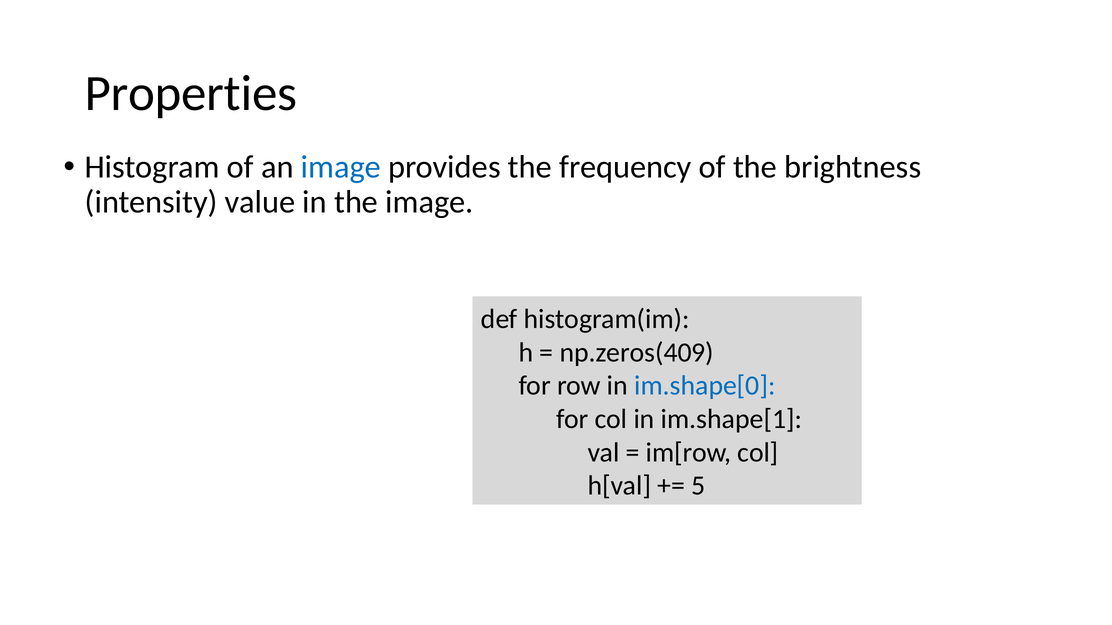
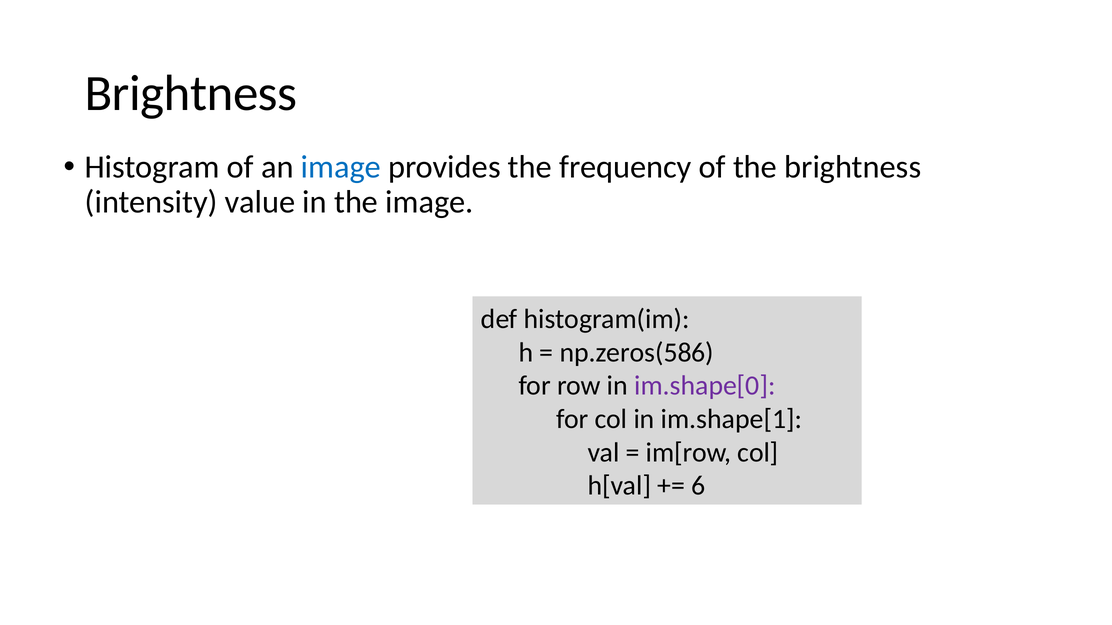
Properties: Properties -> Brightness (191, 93)
np.zeros(409: np.zeros(409 -> np.zeros(586 (637, 353)
im.shape[0 colour: blue -> purple (705, 386)
5: 5 -> 6 (698, 486)
